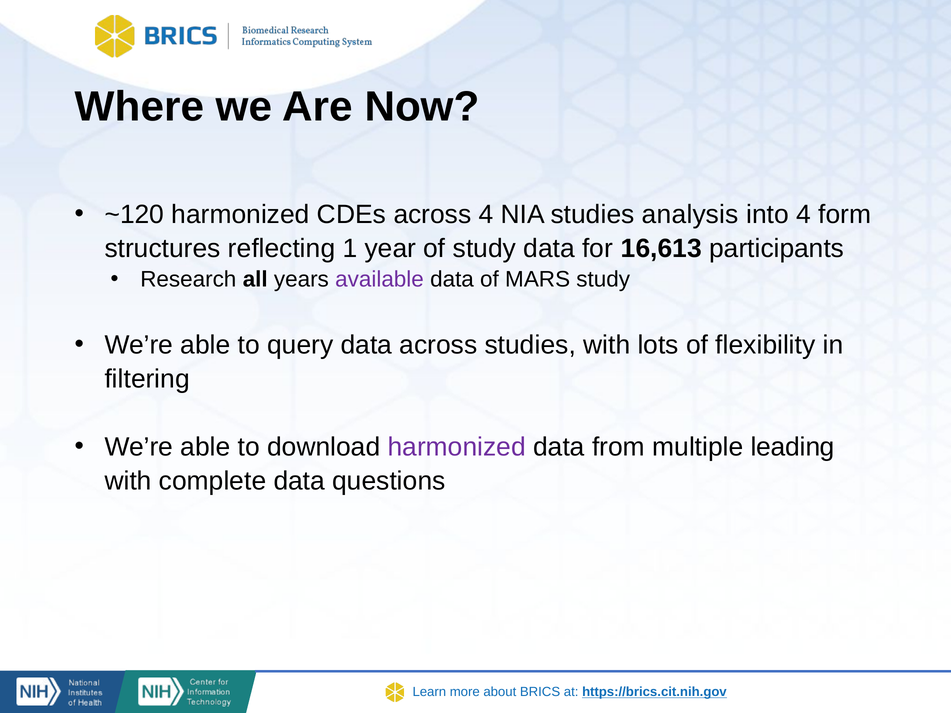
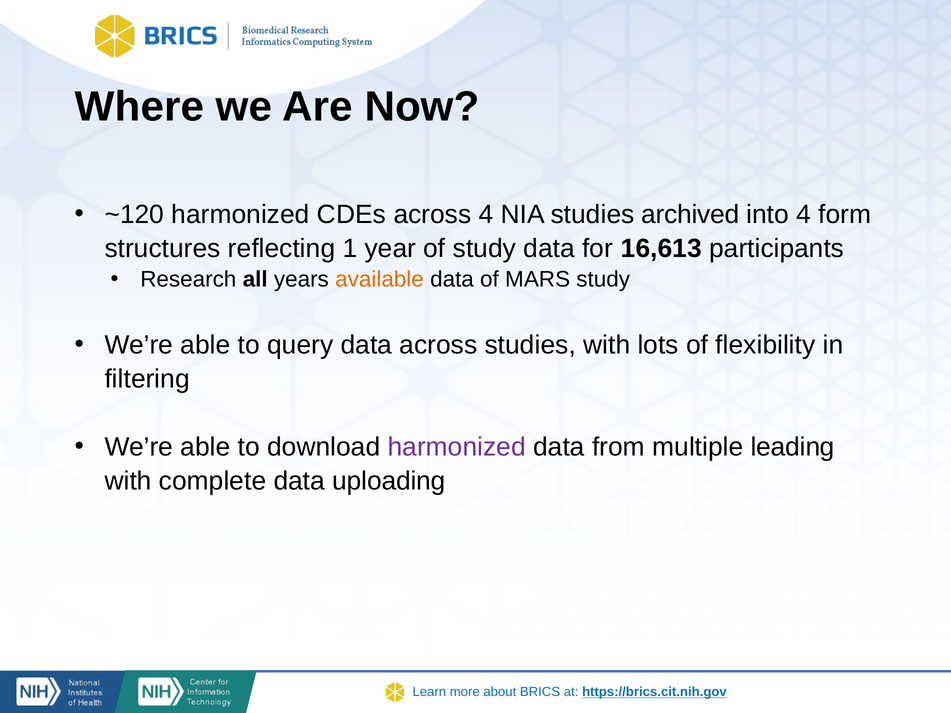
analysis: analysis -> archived (690, 215)
available colour: purple -> orange (380, 279)
questions: questions -> uploading (389, 481)
